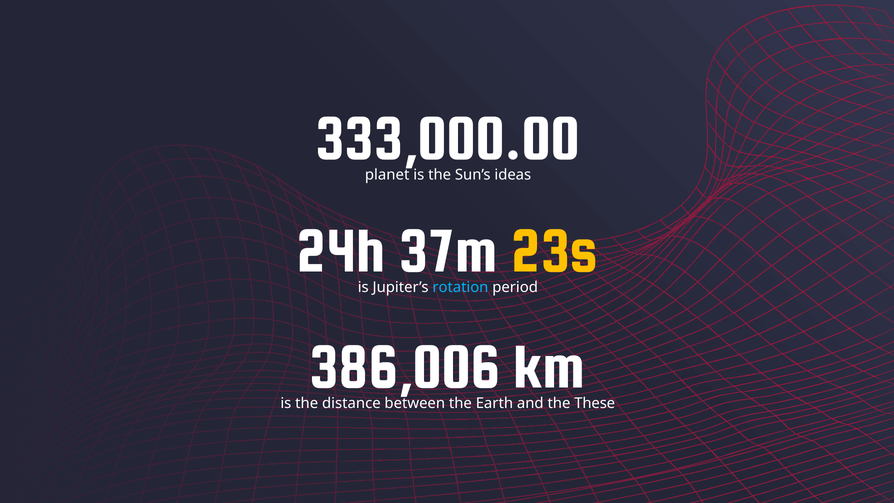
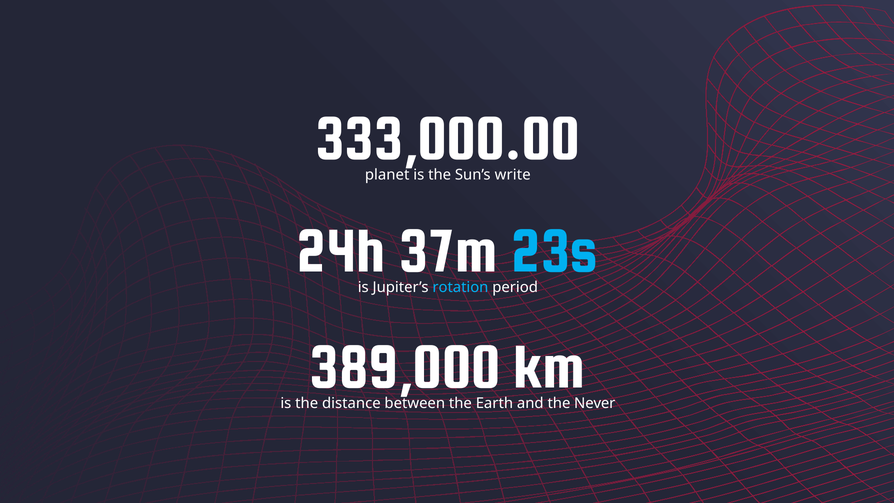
ideas: ideas -> write (513, 175)
23s colour: yellow -> light blue (554, 250)
386,006: 386,006 -> 389,000 (405, 366)
These: These -> Never (595, 403)
